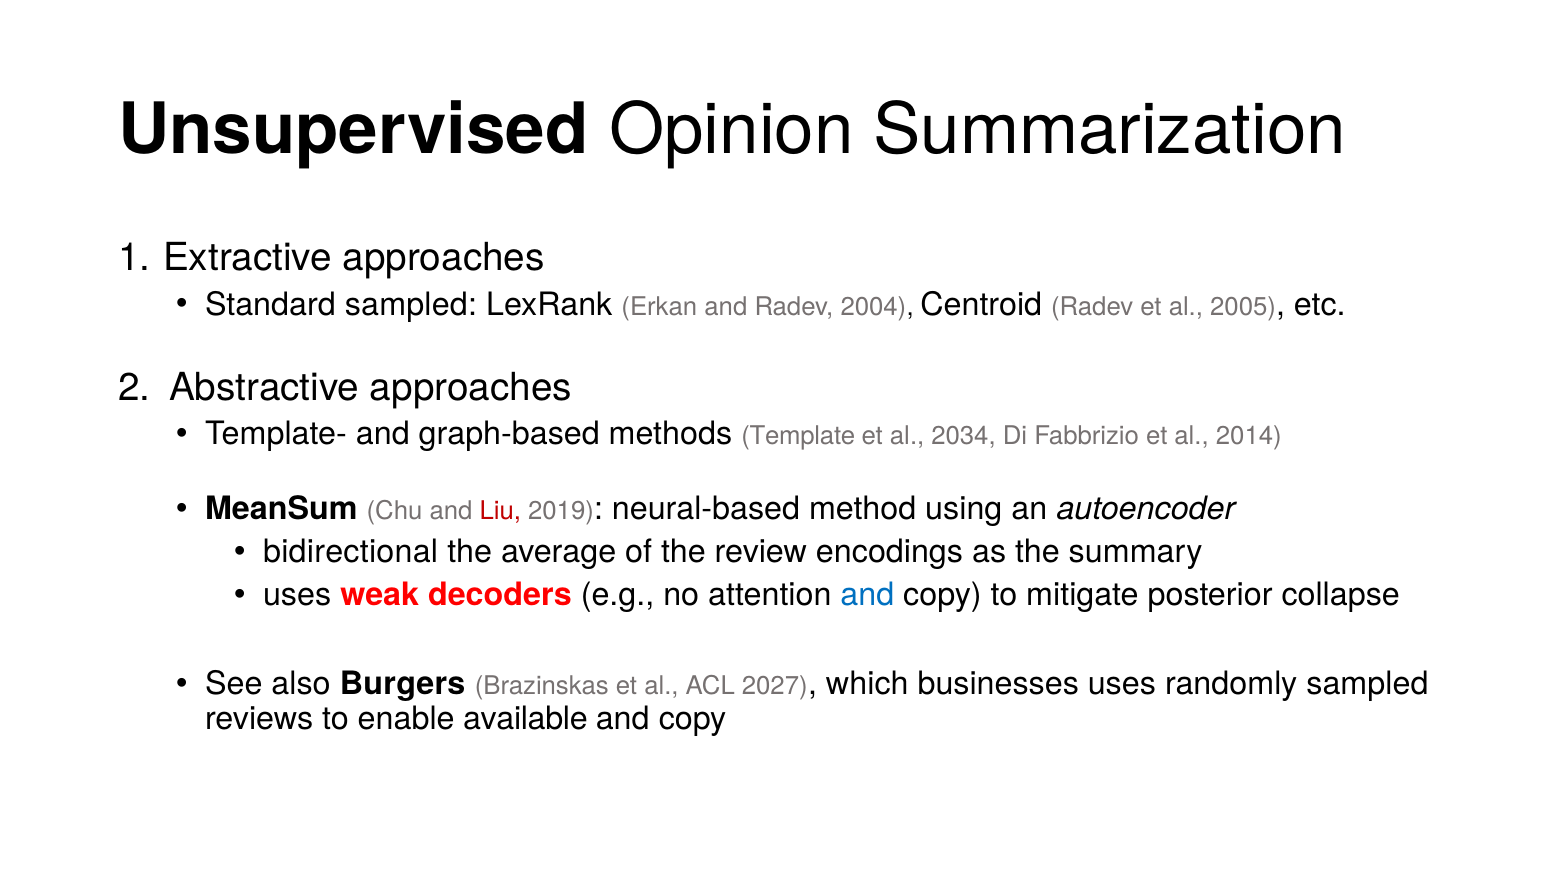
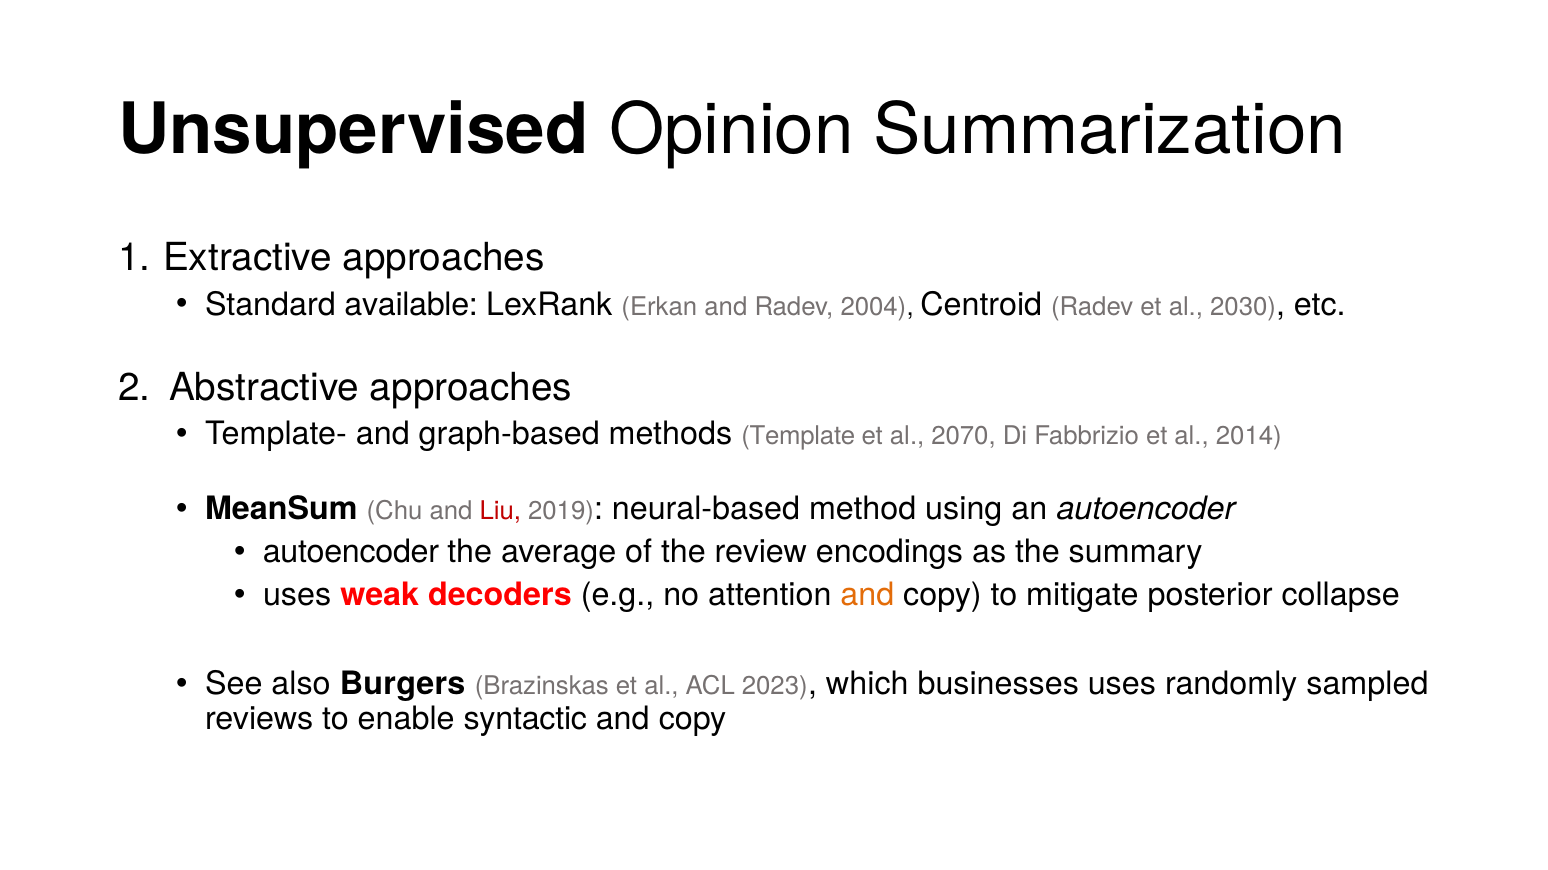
Standard sampled: sampled -> available (411, 305)
2005: 2005 -> 2030 (1243, 307)
2034: 2034 -> 2070 (964, 437)
bidirectional: bidirectional -> autoencoder (351, 553)
and colour: blue -> orange (867, 595)
2027: 2027 -> 2023 (775, 687)
available: available -> syntactic (525, 719)
